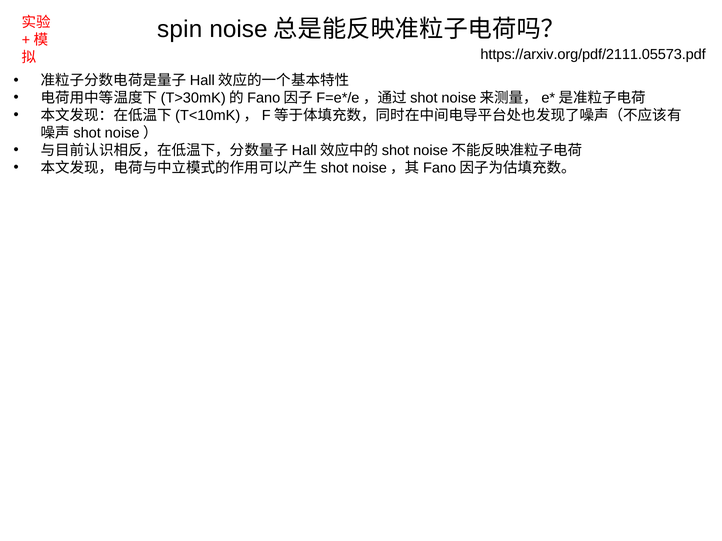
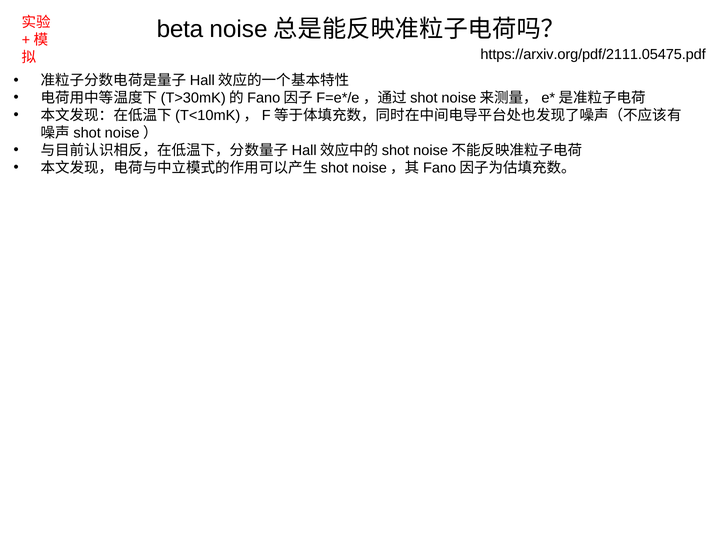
spin: spin -> beta (180, 29)
https://arxiv.org/pdf/2111.05573.pdf: https://arxiv.org/pdf/2111.05573.pdf -> https://arxiv.org/pdf/2111.05475.pdf (593, 54)
